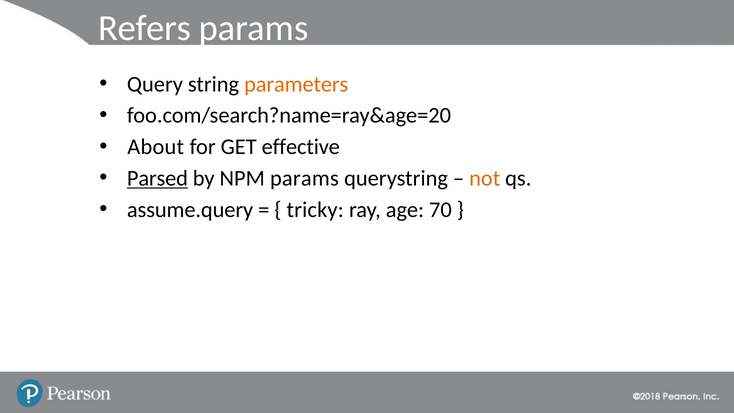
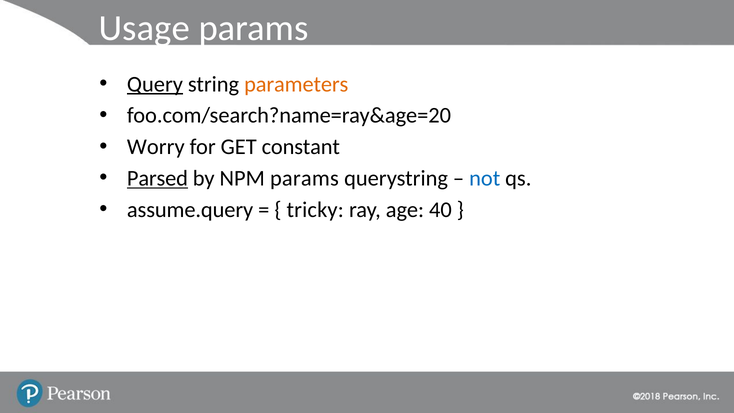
Refers: Refers -> Usage (144, 28)
Query underline: none -> present (155, 84)
About: About -> Worry (156, 147)
effective: effective -> constant (301, 147)
not colour: orange -> blue (485, 178)
70: 70 -> 40 (440, 210)
